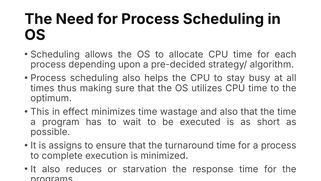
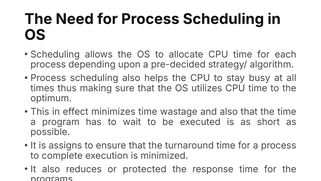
starvation: starvation -> protected (145, 169)
